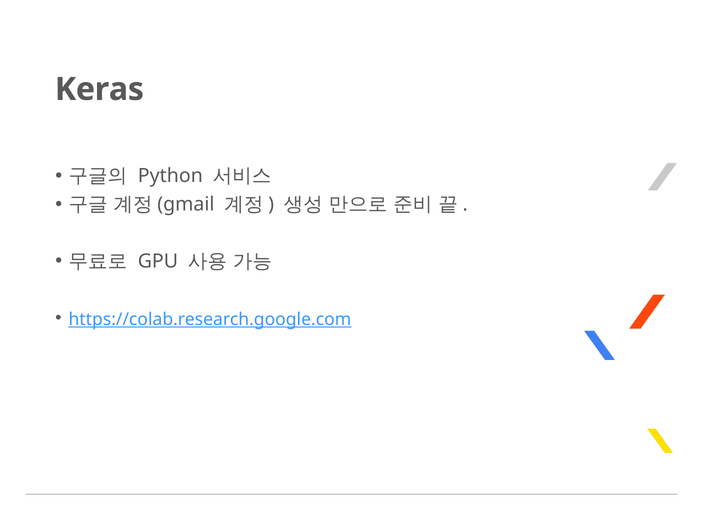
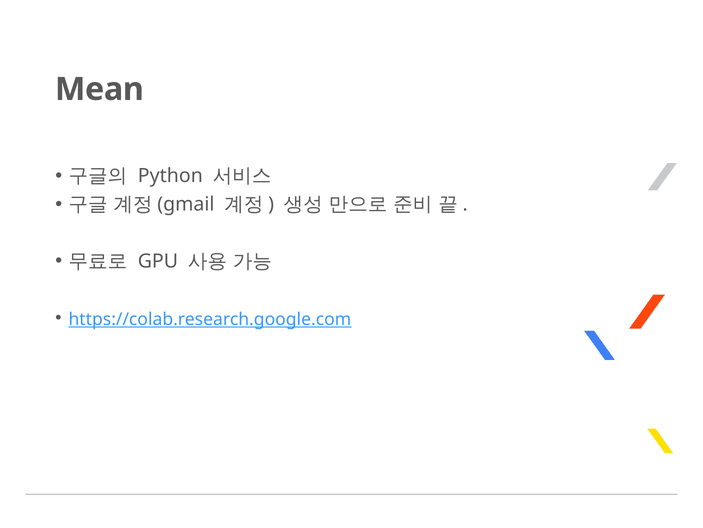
Keras: Keras -> Mean (99, 89)
